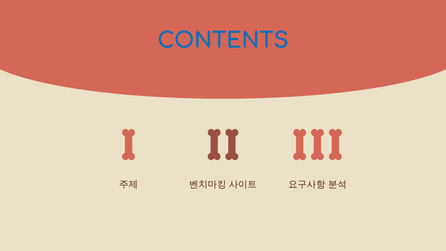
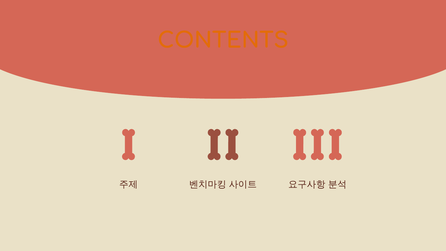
CONTENTS colour: blue -> orange (223, 40)
